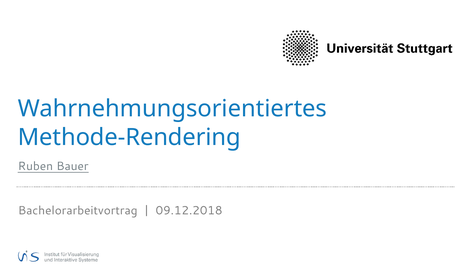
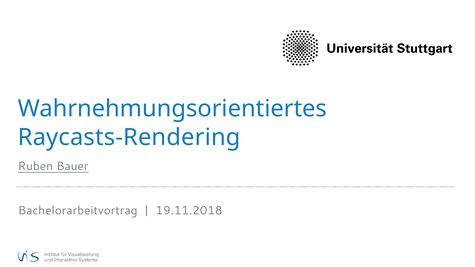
Methode-Rendering: Methode-Rendering -> Raycasts-Rendering (129, 137)
09.12.2018: 09.12.2018 -> 19.11.2018 (189, 211)
